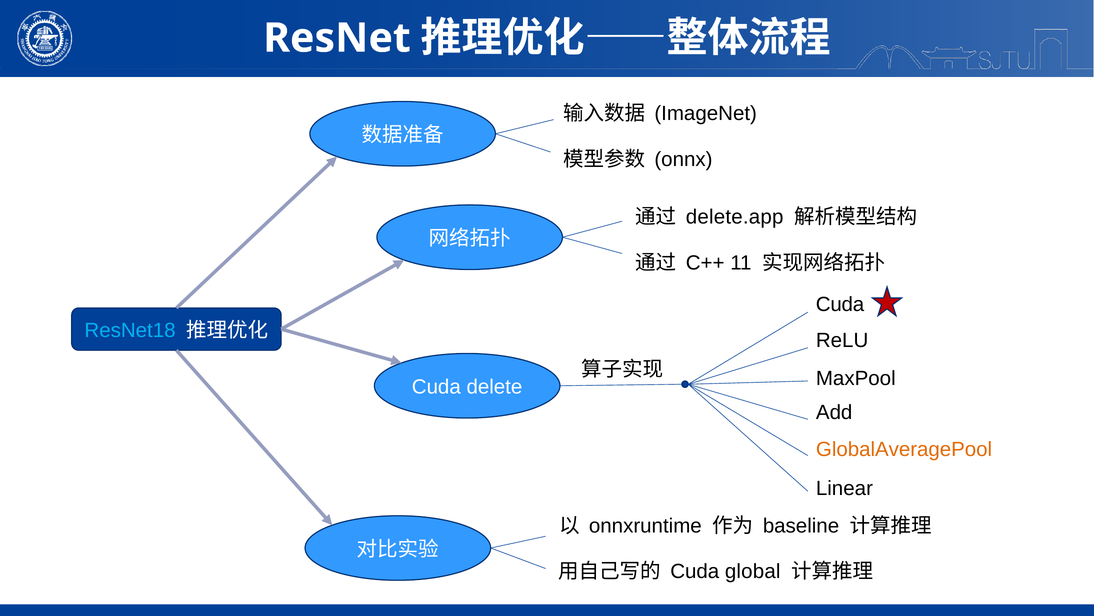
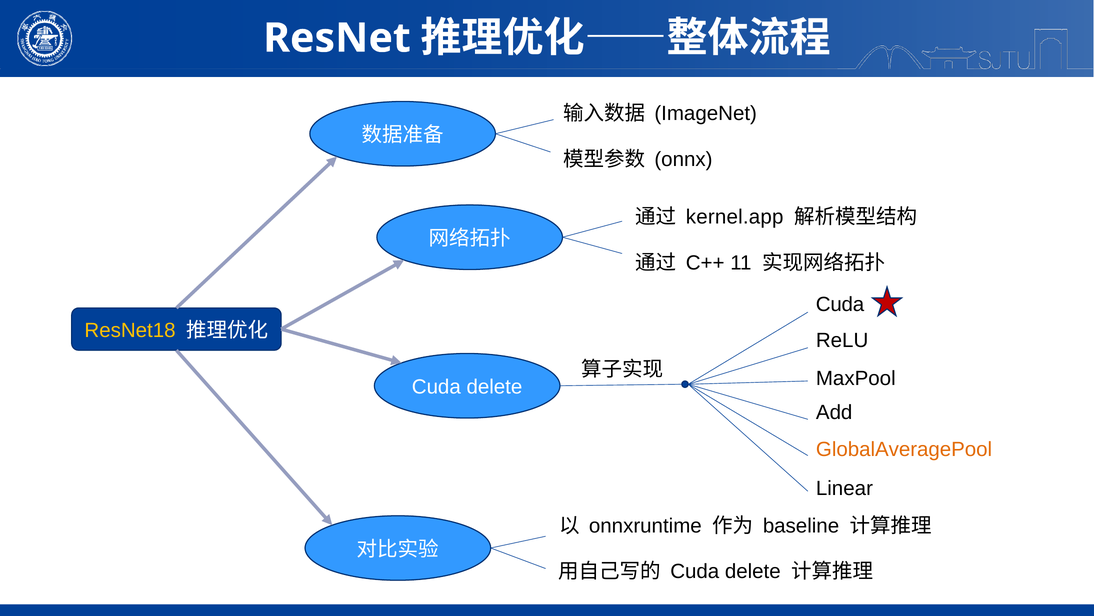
delete.app: delete.app -> kernel.app (735, 217)
ResNet18 colour: light blue -> yellow (130, 330)
global: global -> delete (753, 571)
